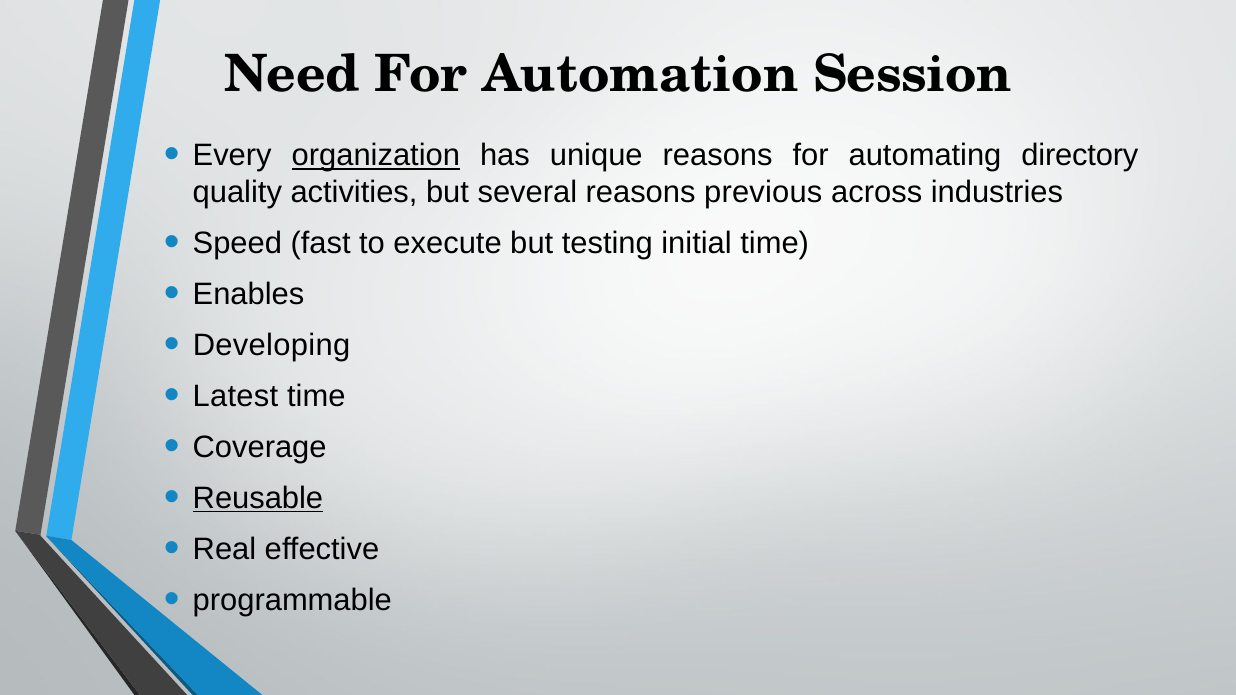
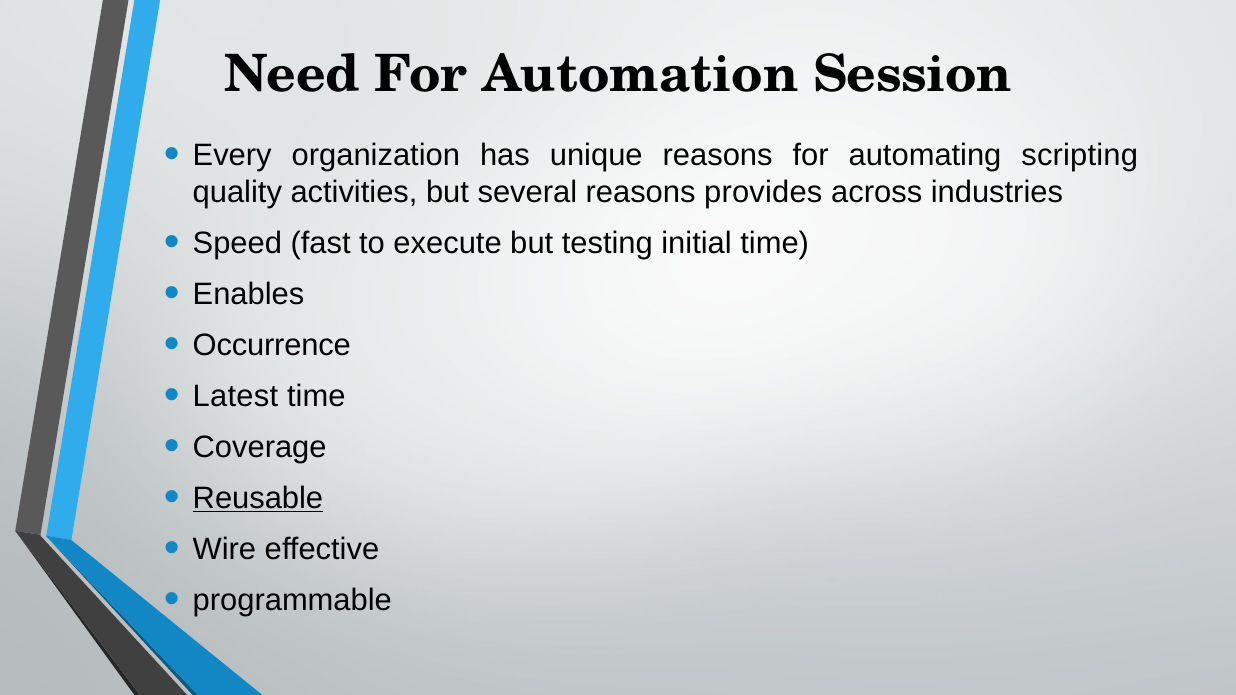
organization underline: present -> none (376, 155)
directory: directory -> scripting (1080, 155)
previous: previous -> provides (763, 192)
Developing: Developing -> Occurrence (272, 345)
Real: Real -> Wire (224, 549)
